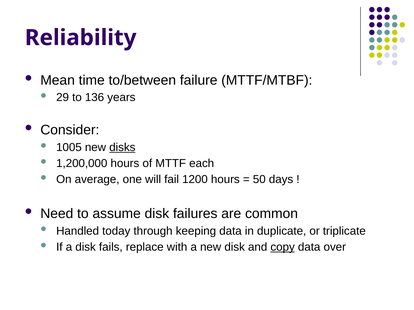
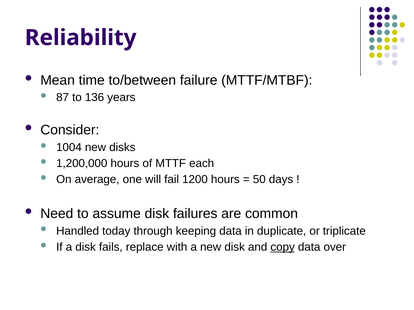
29: 29 -> 87 (63, 98)
1005: 1005 -> 1004 (69, 148)
disks underline: present -> none (122, 148)
